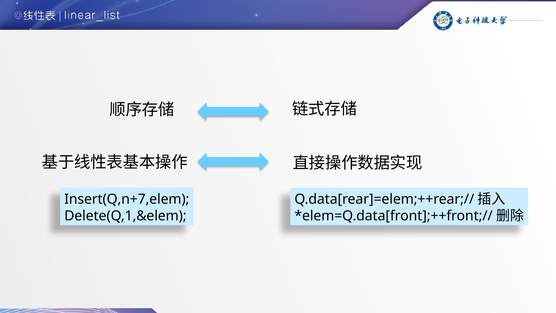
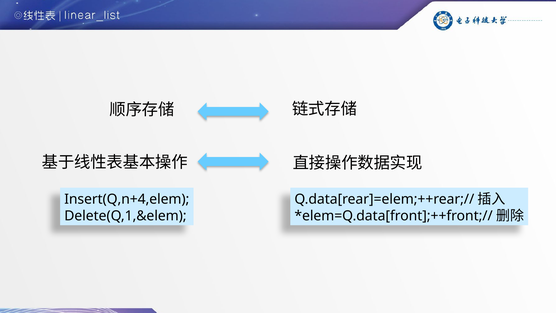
Insert(Q,n+7,elem: Insert(Q,n+7,elem -> Insert(Q,n+4,elem (127, 199)
